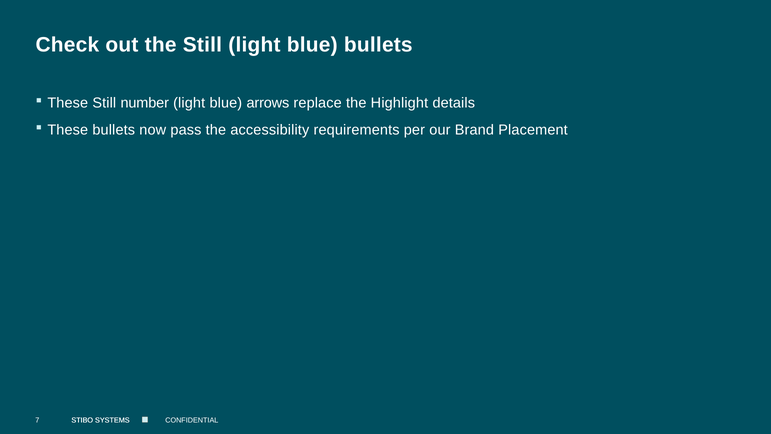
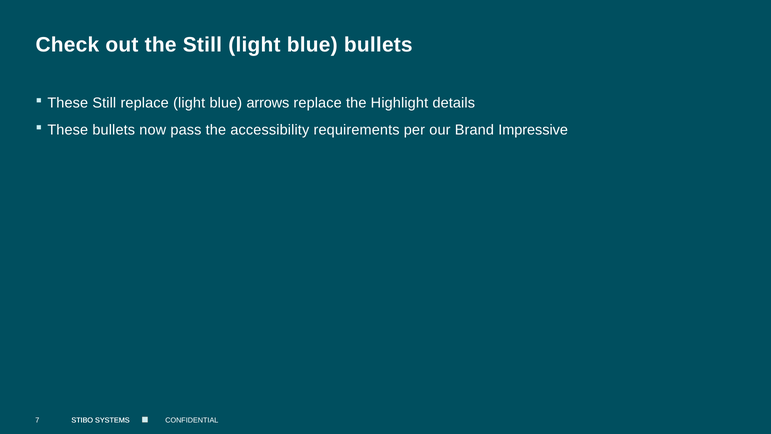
Still number: number -> replace (145, 103)
Placement: Placement -> Impressive (533, 130)
